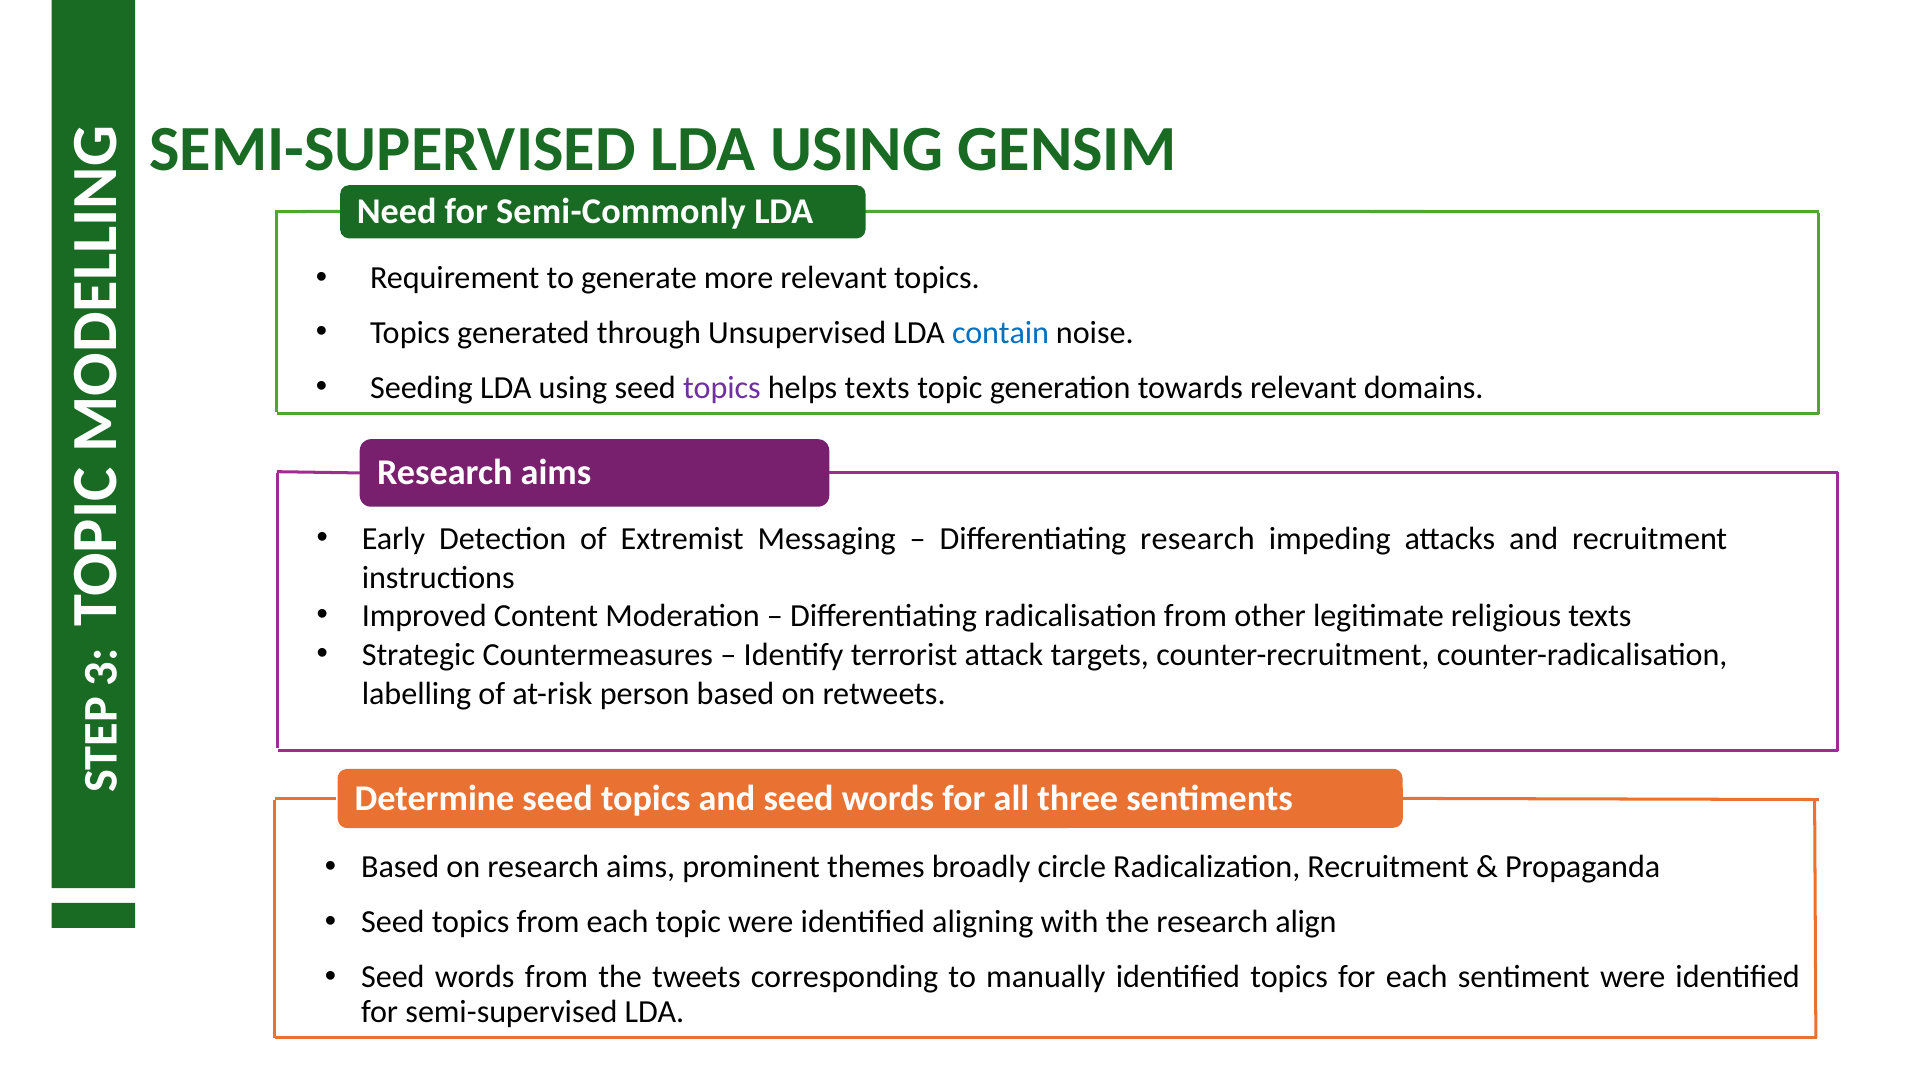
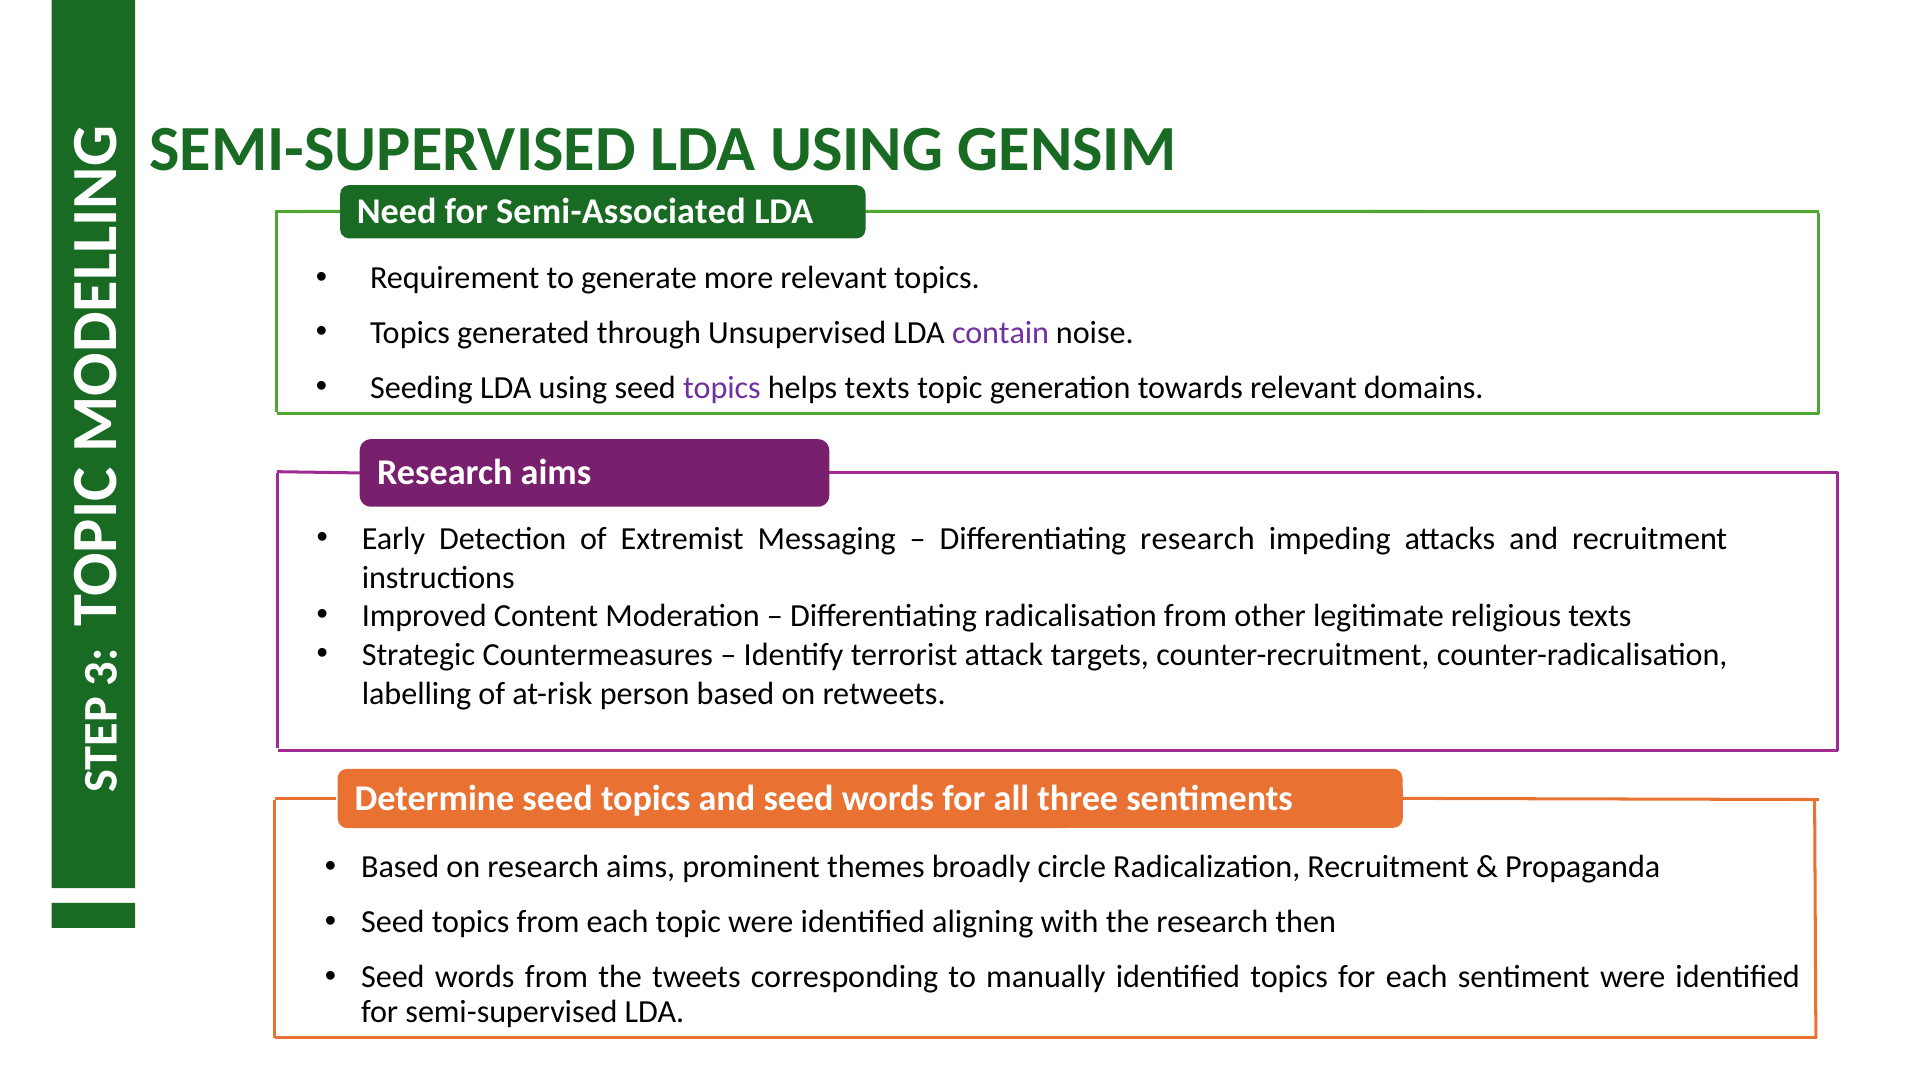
Semi-Commonly: Semi-Commonly -> Semi-Associated (621, 212)
contain colour: blue -> purple (1000, 333)
align: align -> then (1306, 922)
